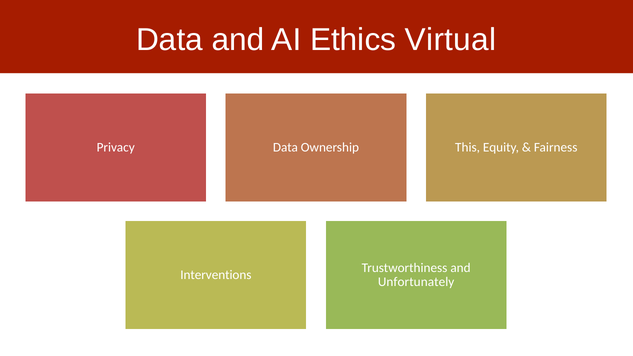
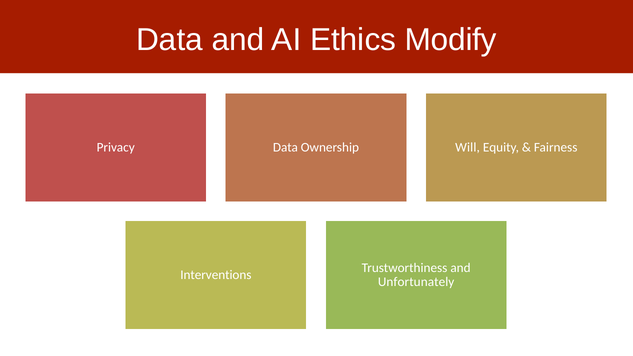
Virtual: Virtual -> Modify (451, 40)
This: This -> Will (468, 147)
